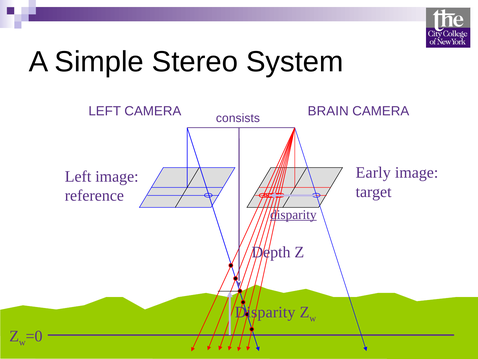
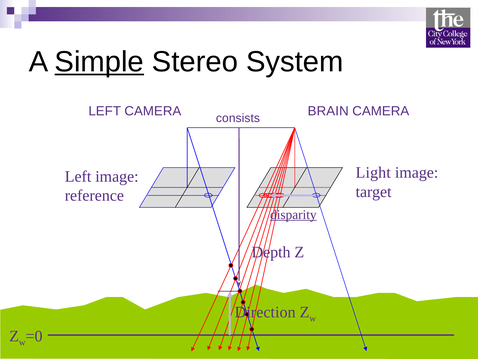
Simple underline: none -> present (99, 62)
Early: Early -> Light (373, 172)
Disparity: Disparity -> Direction (265, 312)
